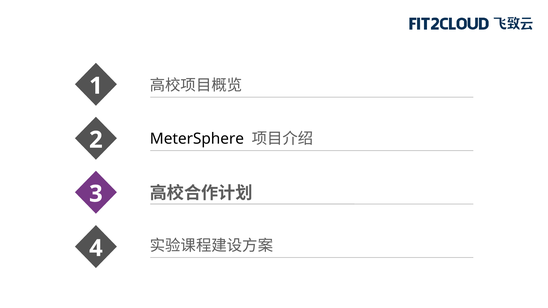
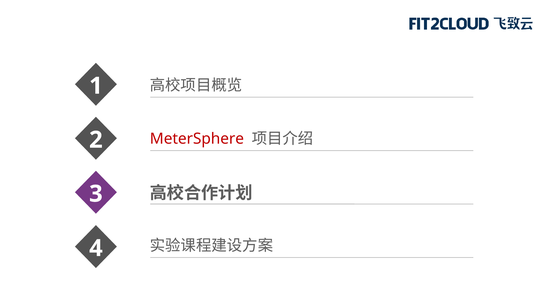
MeterSphere colour: black -> red (197, 139)
